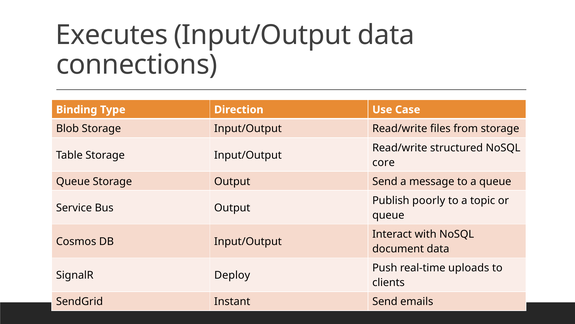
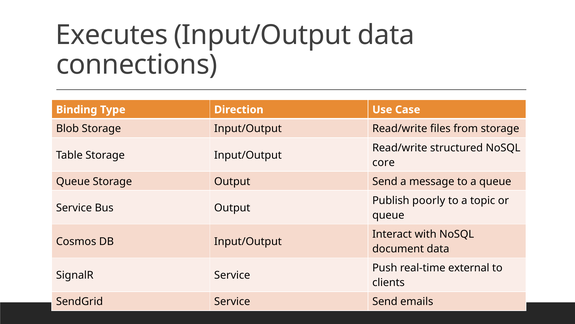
uploads: uploads -> external (469, 268)
SignalR Deploy: Deploy -> Service (232, 275)
SendGrid Instant: Instant -> Service (232, 301)
